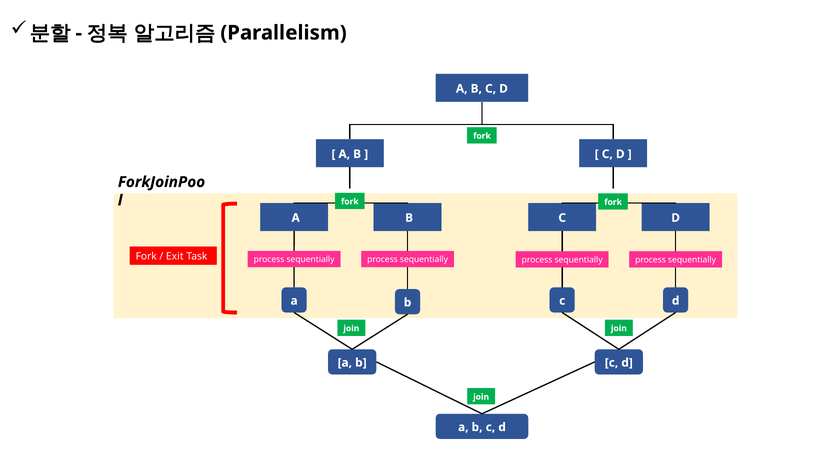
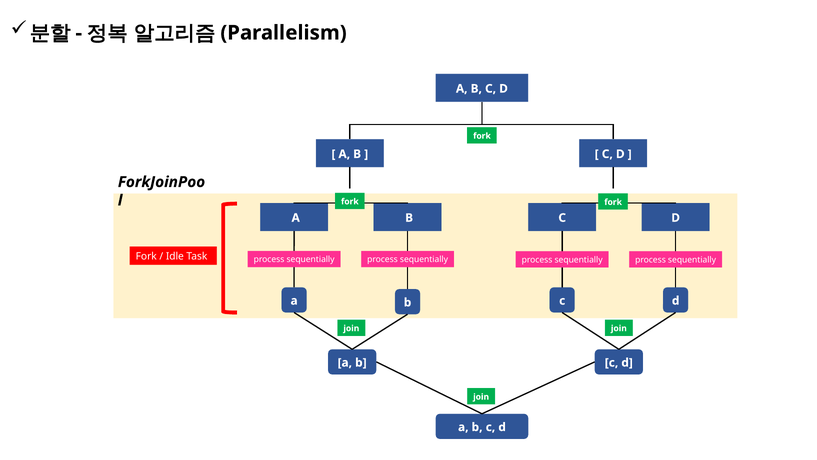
Exit: Exit -> Idle (175, 256)
